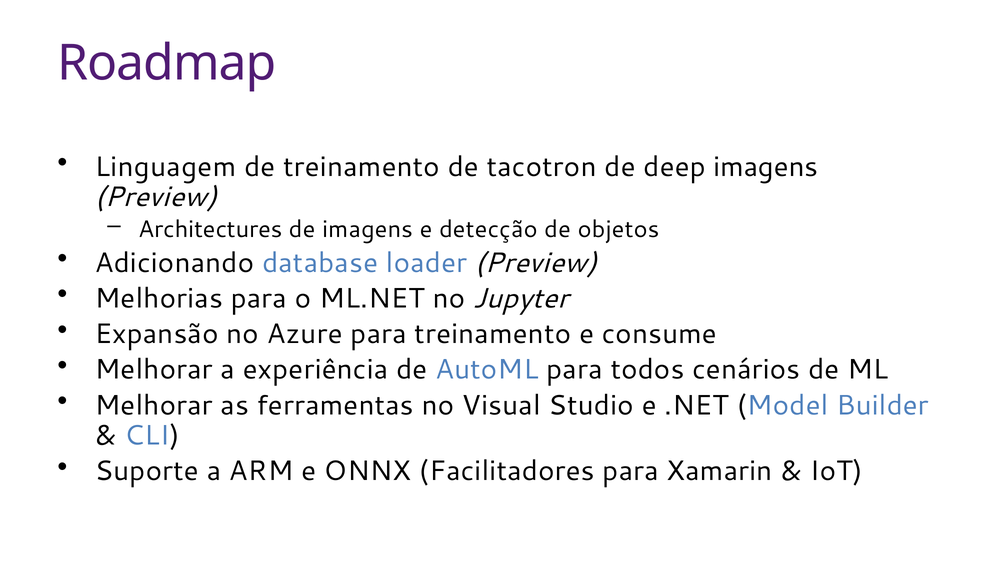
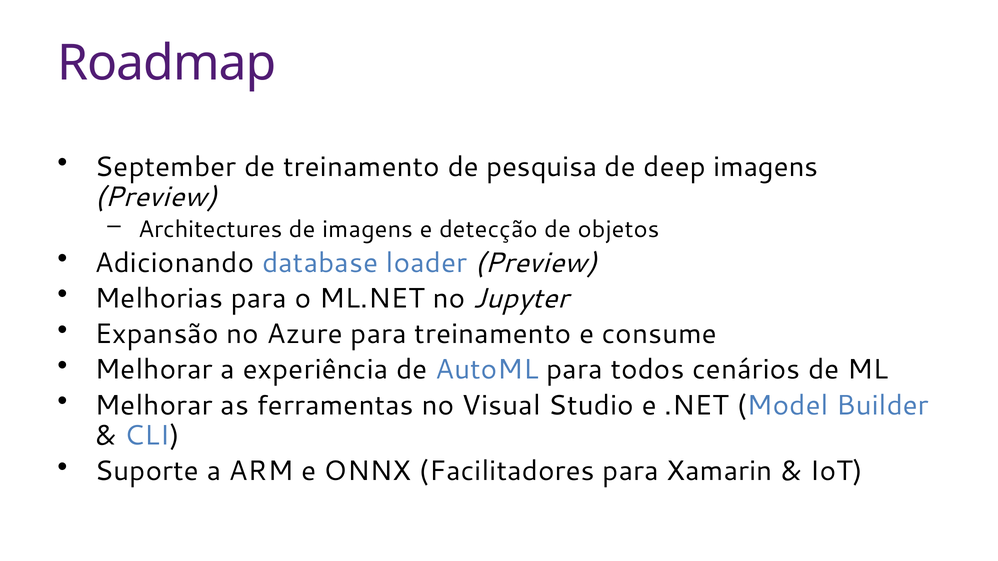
Linguagem: Linguagem -> September (166, 167)
tacotron: tacotron -> pesquisa (542, 167)
